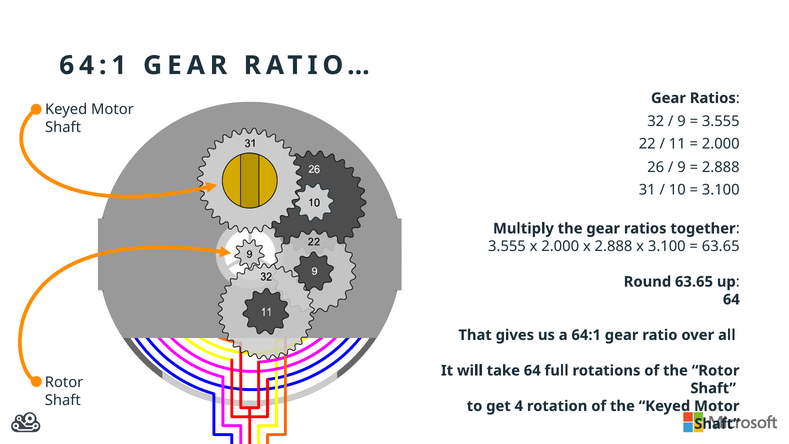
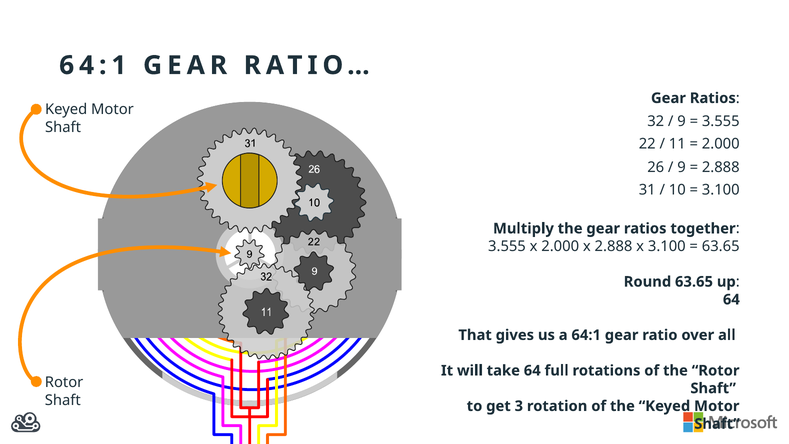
4: 4 -> 3 (519, 406)
